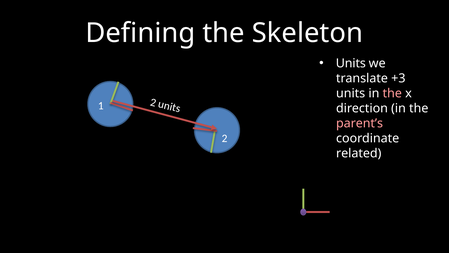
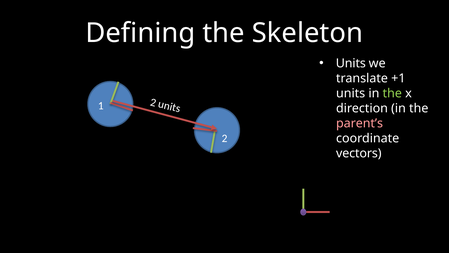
+3: +3 -> +1 (398, 78)
the colour: pink -> light green (392, 93)
related: related -> vectors (359, 153)
